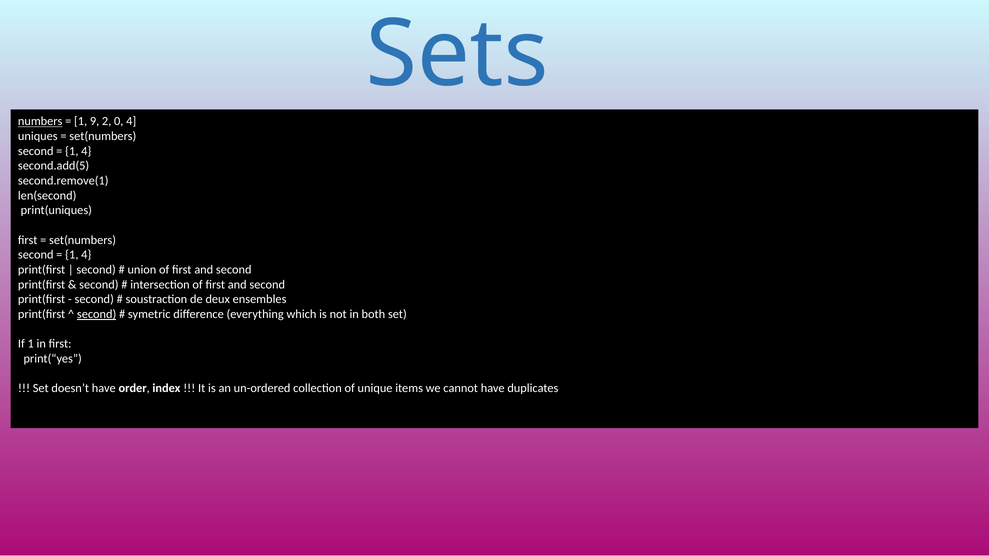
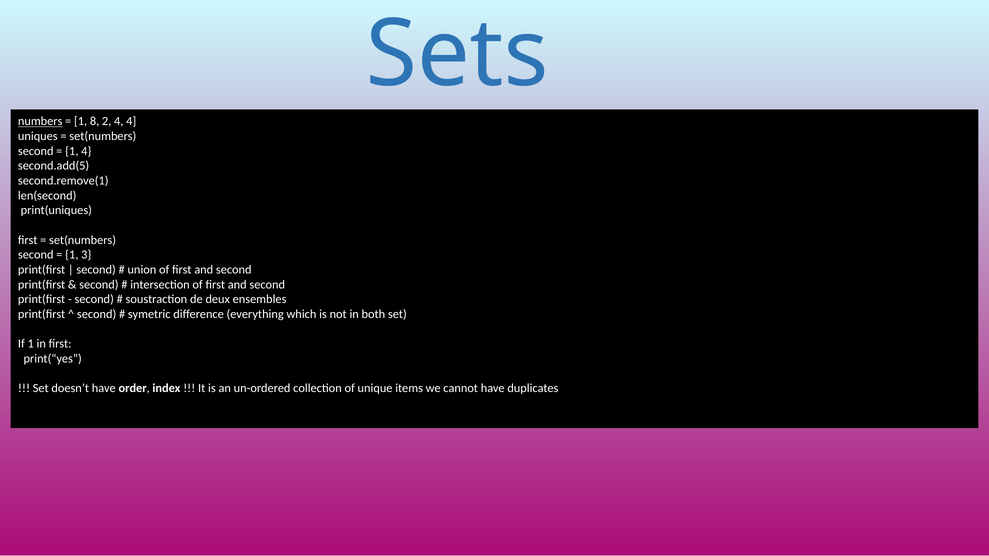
9: 9 -> 8 (95, 121)
2 0: 0 -> 4 (119, 121)
4: 4 -> 3 (86, 255)
second underline: present -> none (97, 314)
